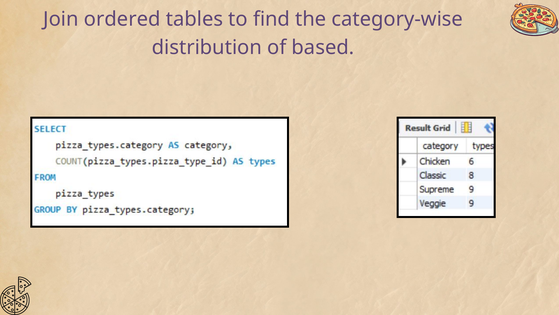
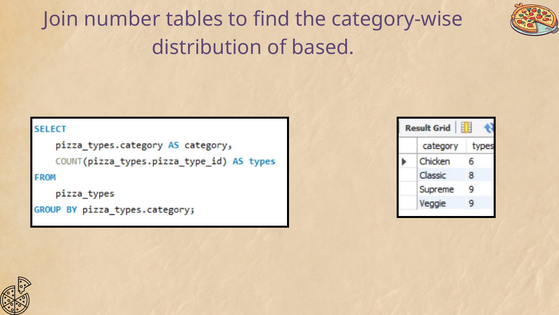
ordered: ordered -> number (122, 19)
